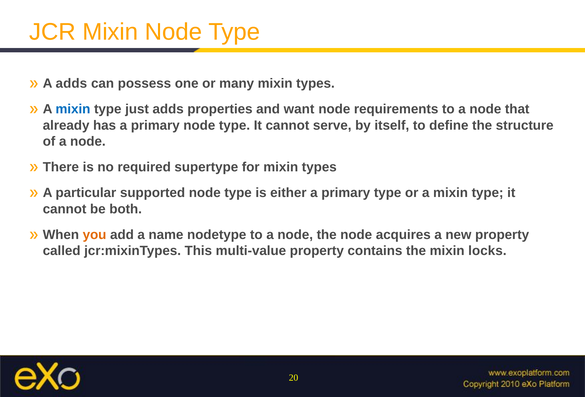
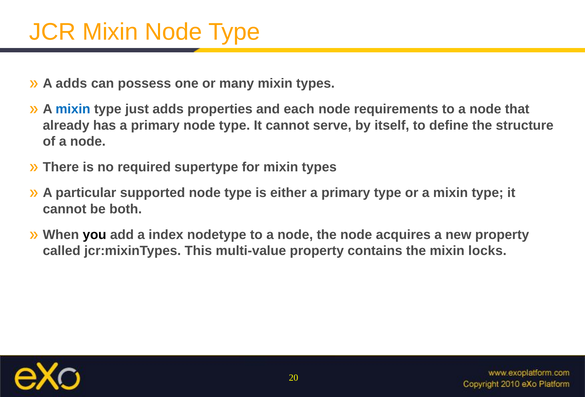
want: want -> each (299, 109)
you colour: orange -> black (95, 234)
name: name -> index (166, 234)
